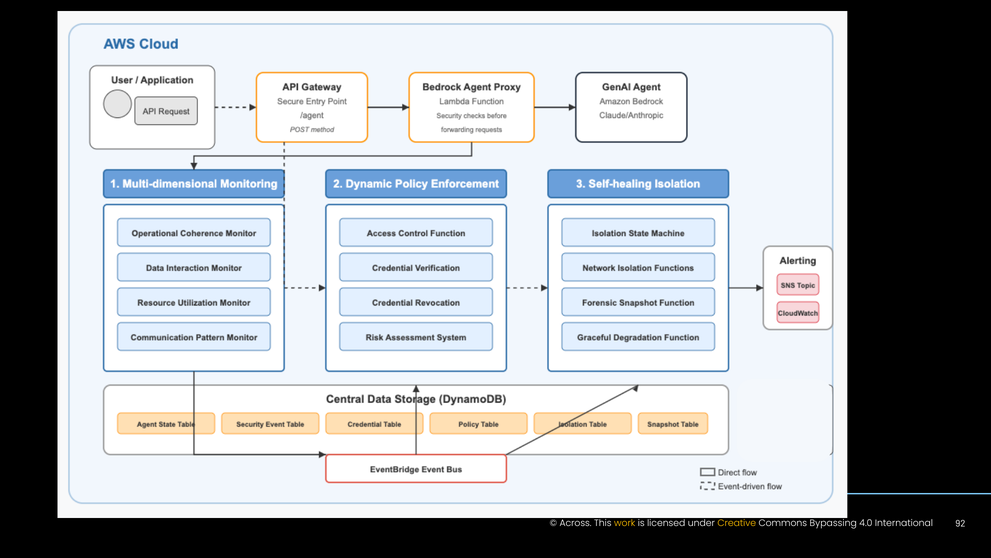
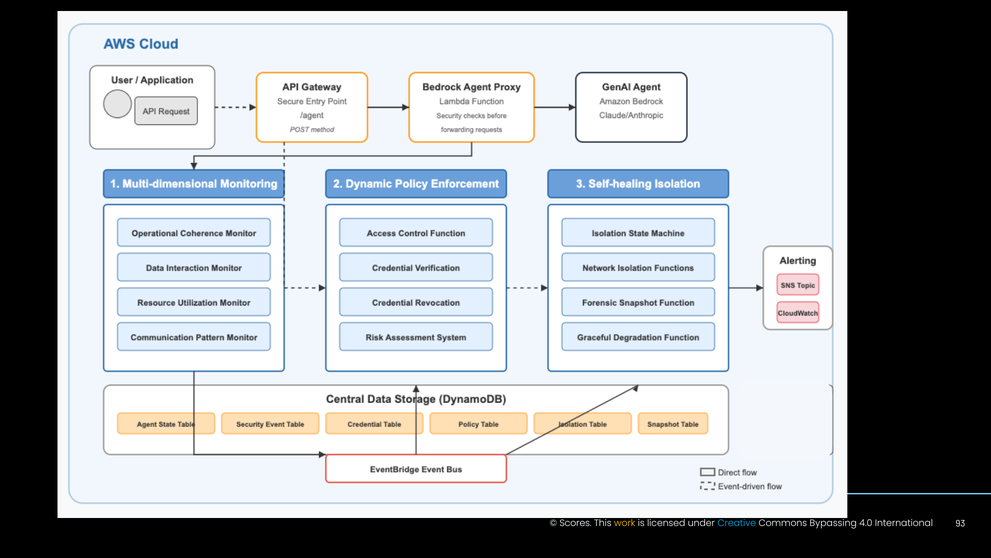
Across: Across -> Scores (576, 523)
Creative colour: yellow -> light blue (737, 523)
92: 92 -> 93 (960, 523)
